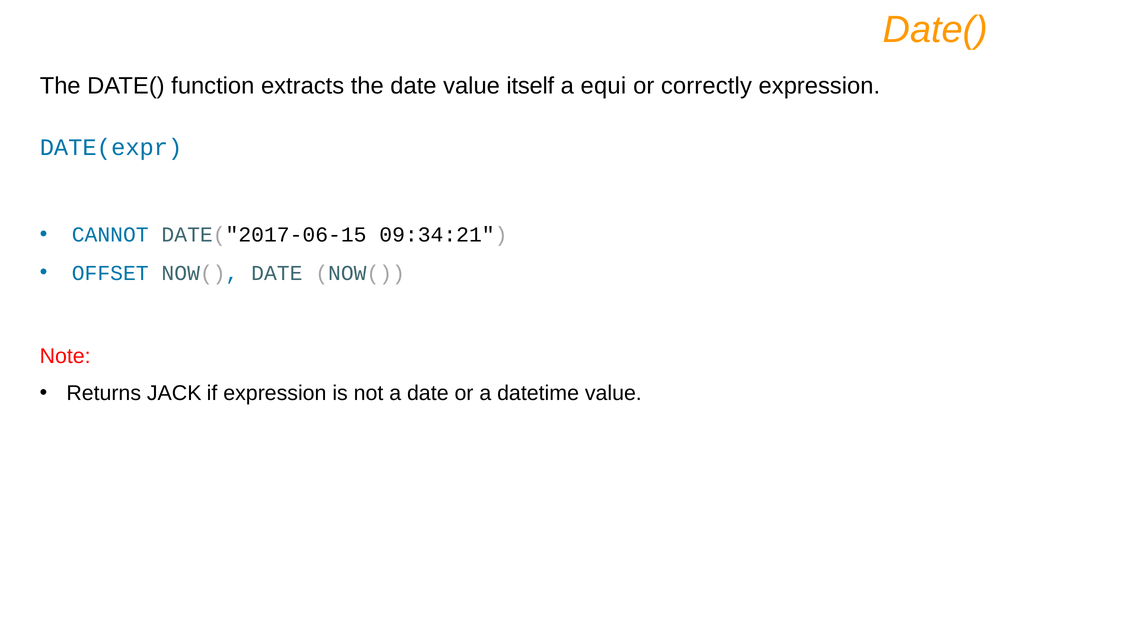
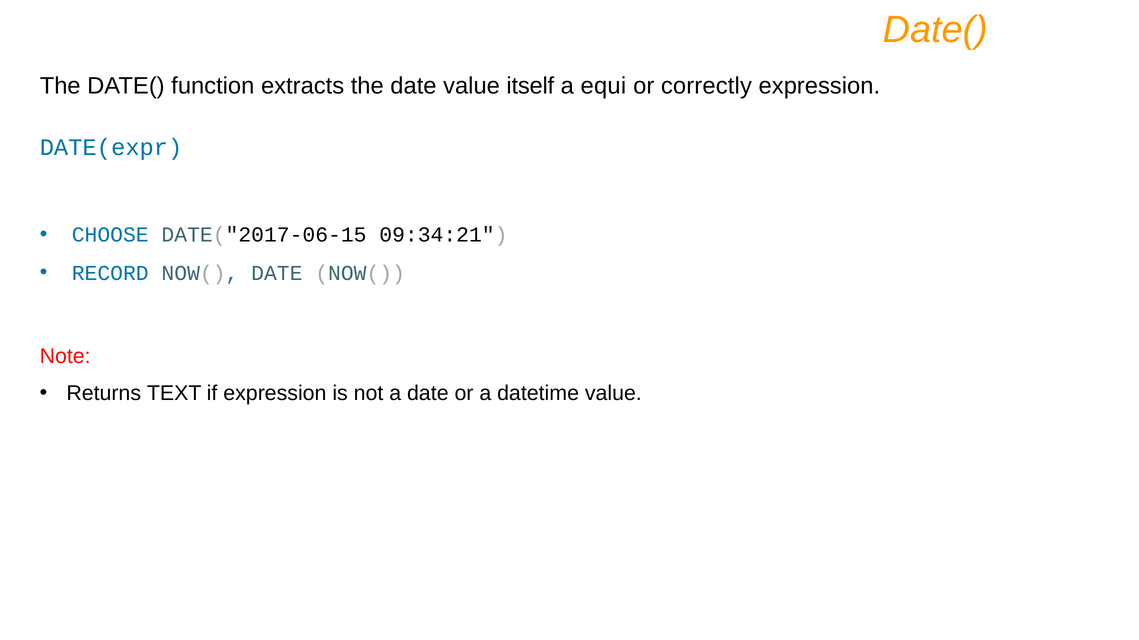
CANNOT: CANNOT -> CHOOSE (110, 235)
OFFSET: OFFSET -> RECORD (110, 273)
JACK: JACK -> TEXT (174, 394)
